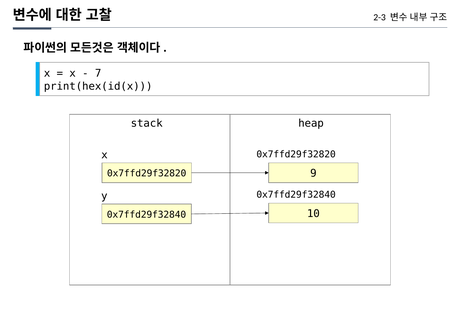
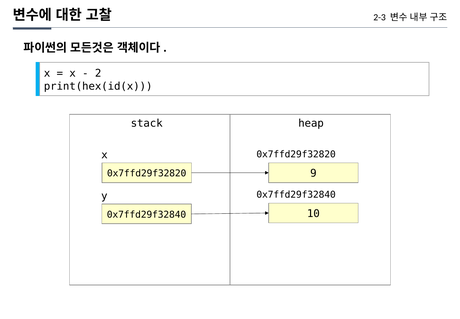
7: 7 -> 2 (98, 73)
